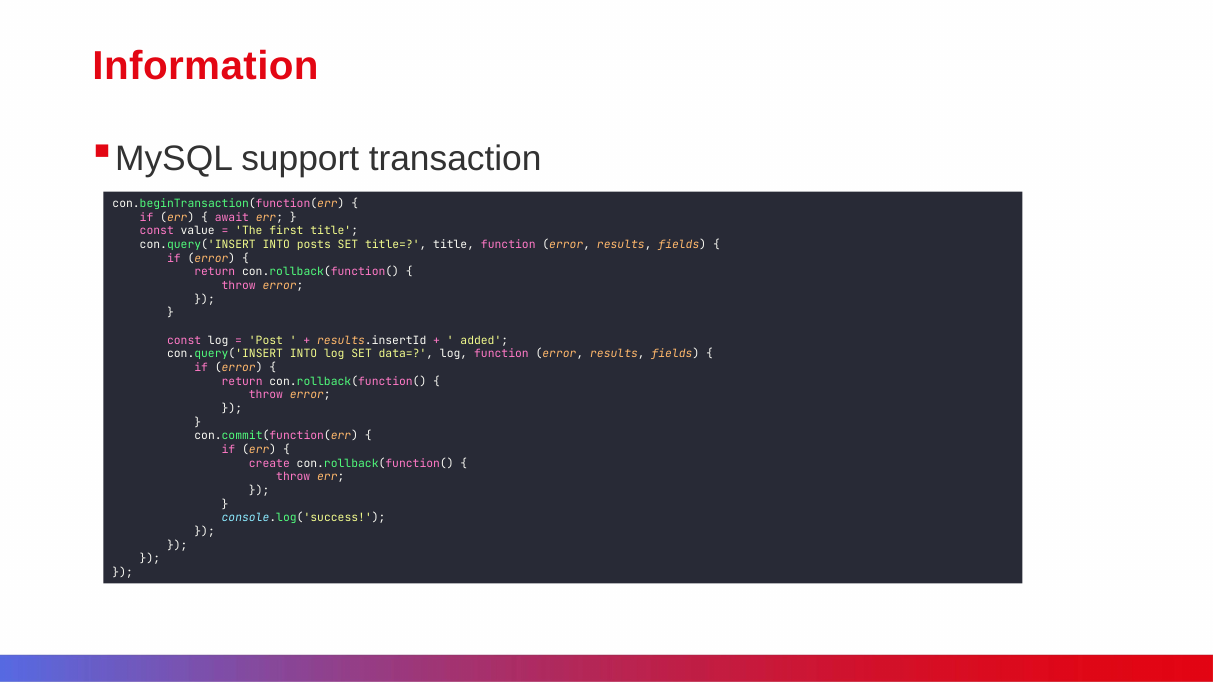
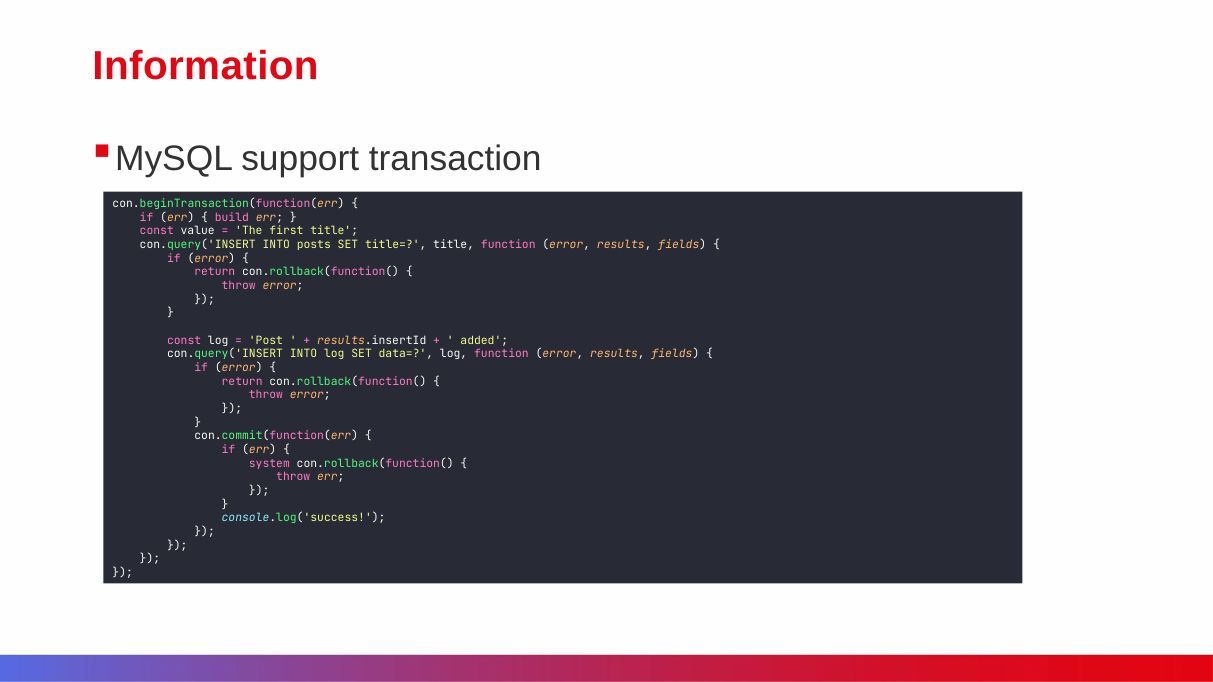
await: await -> build (232, 217)
create: create -> system (269, 464)
